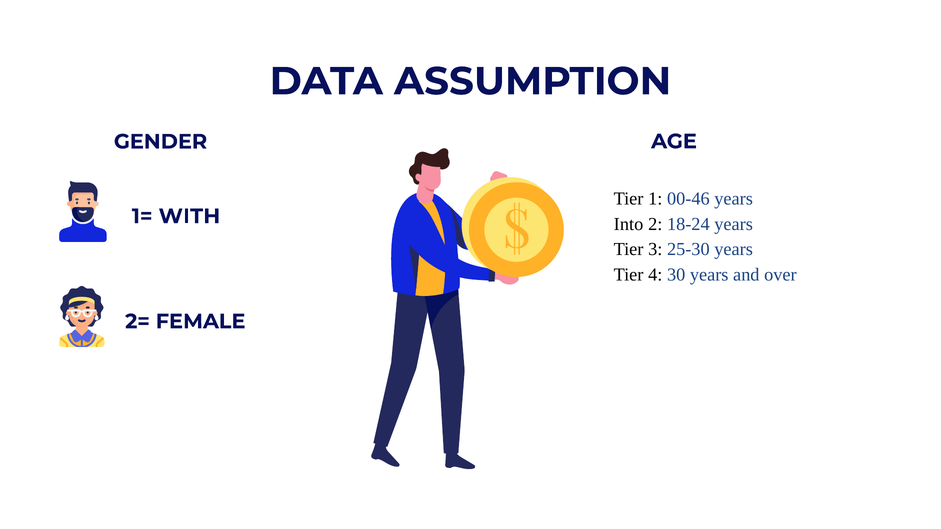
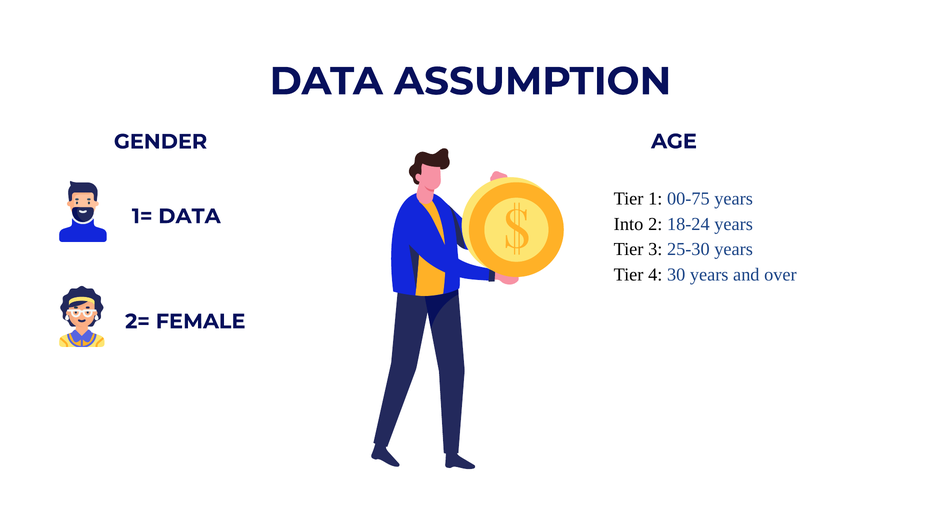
00-46: 00-46 -> 00-75 (688, 199)
1= WITH: WITH -> DATA (189, 216)
